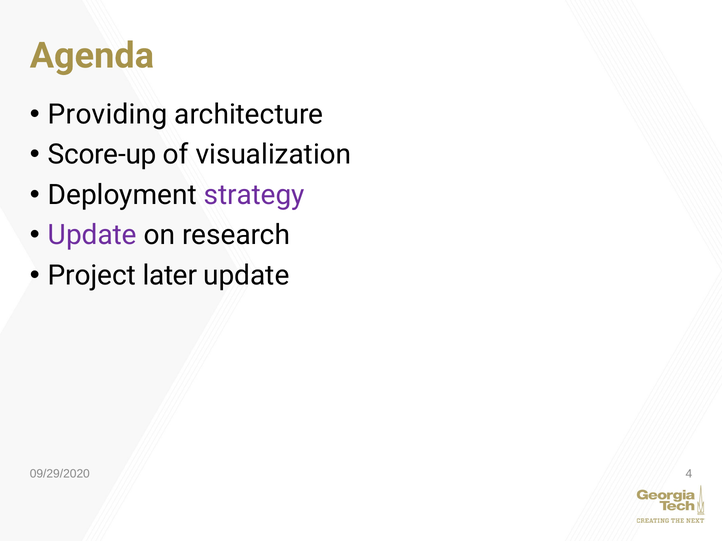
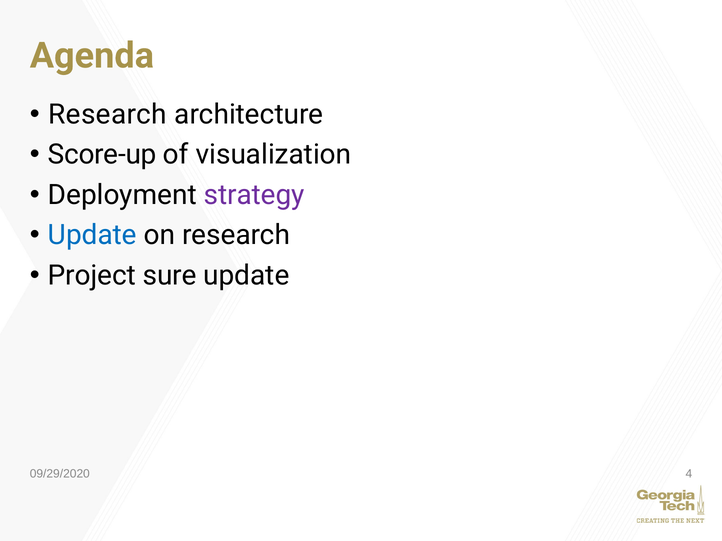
Providing: Providing -> Research (108, 115)
Update colour: purple -> blue (92, 235)
later: later -> sure (170, 276)
